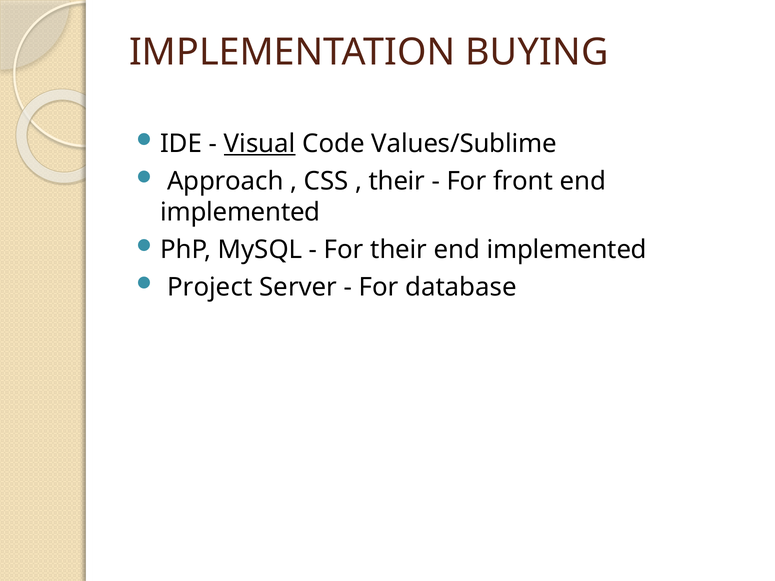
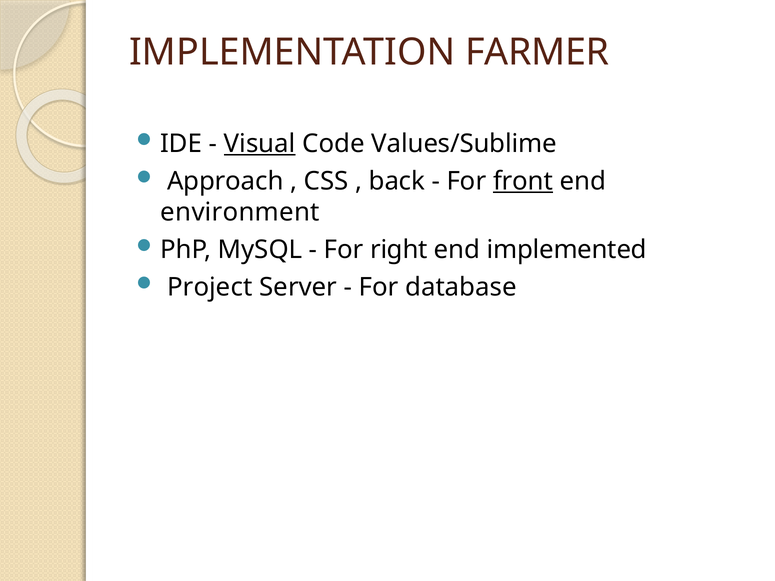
BUYING: BUYING -> FARMER (537, 52)
their: their -> back (397, 181)
front underline: none -> present (523, 181)
implemented: implemented -> environment (240, 212)
For their: their -> right (399, 250)
